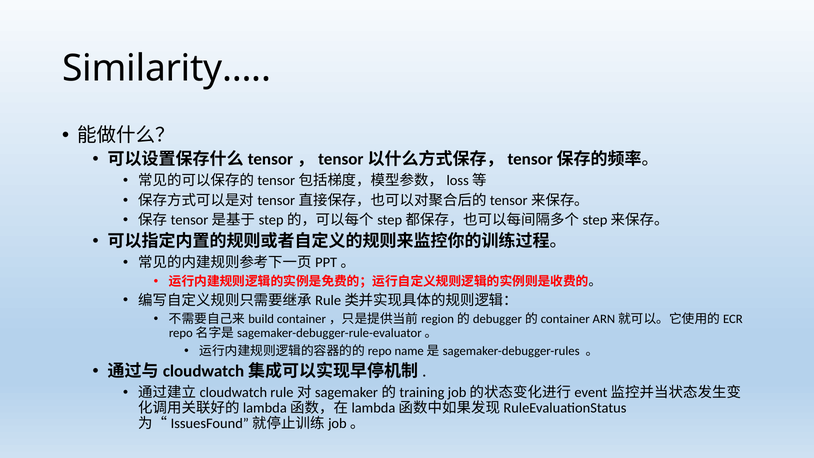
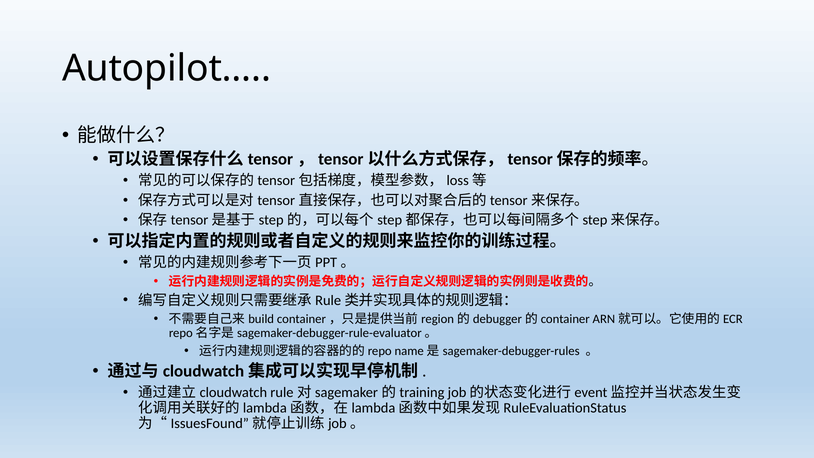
Similarity…: Similarity… -> Autopilot… (167, 68)
